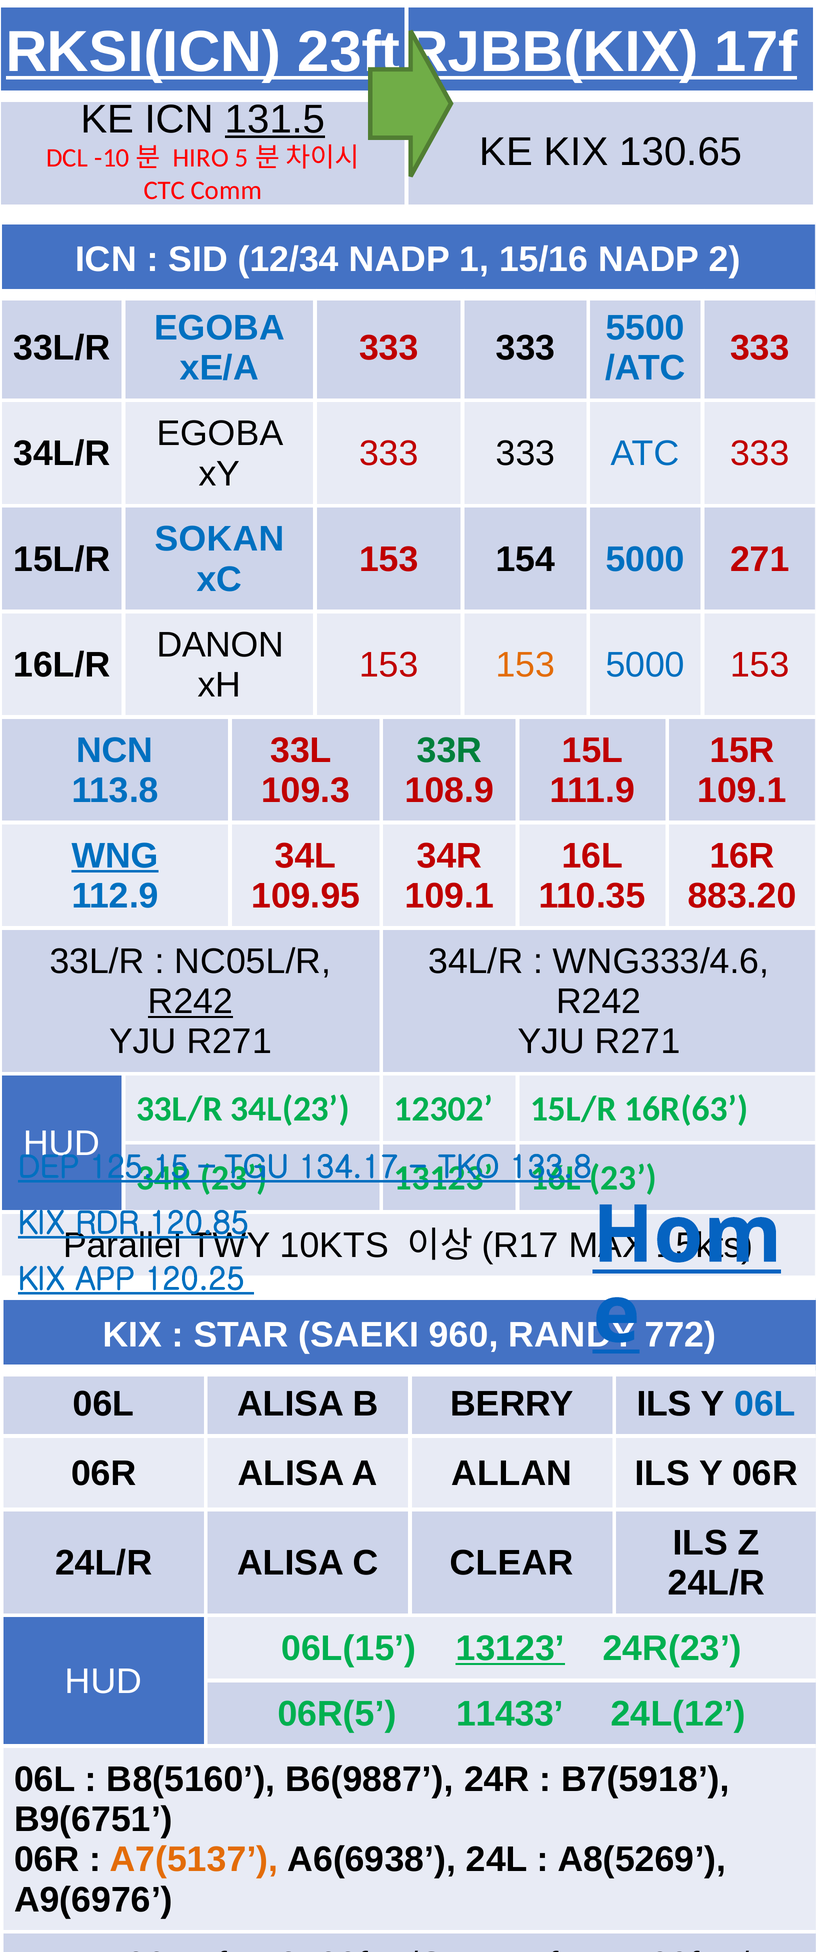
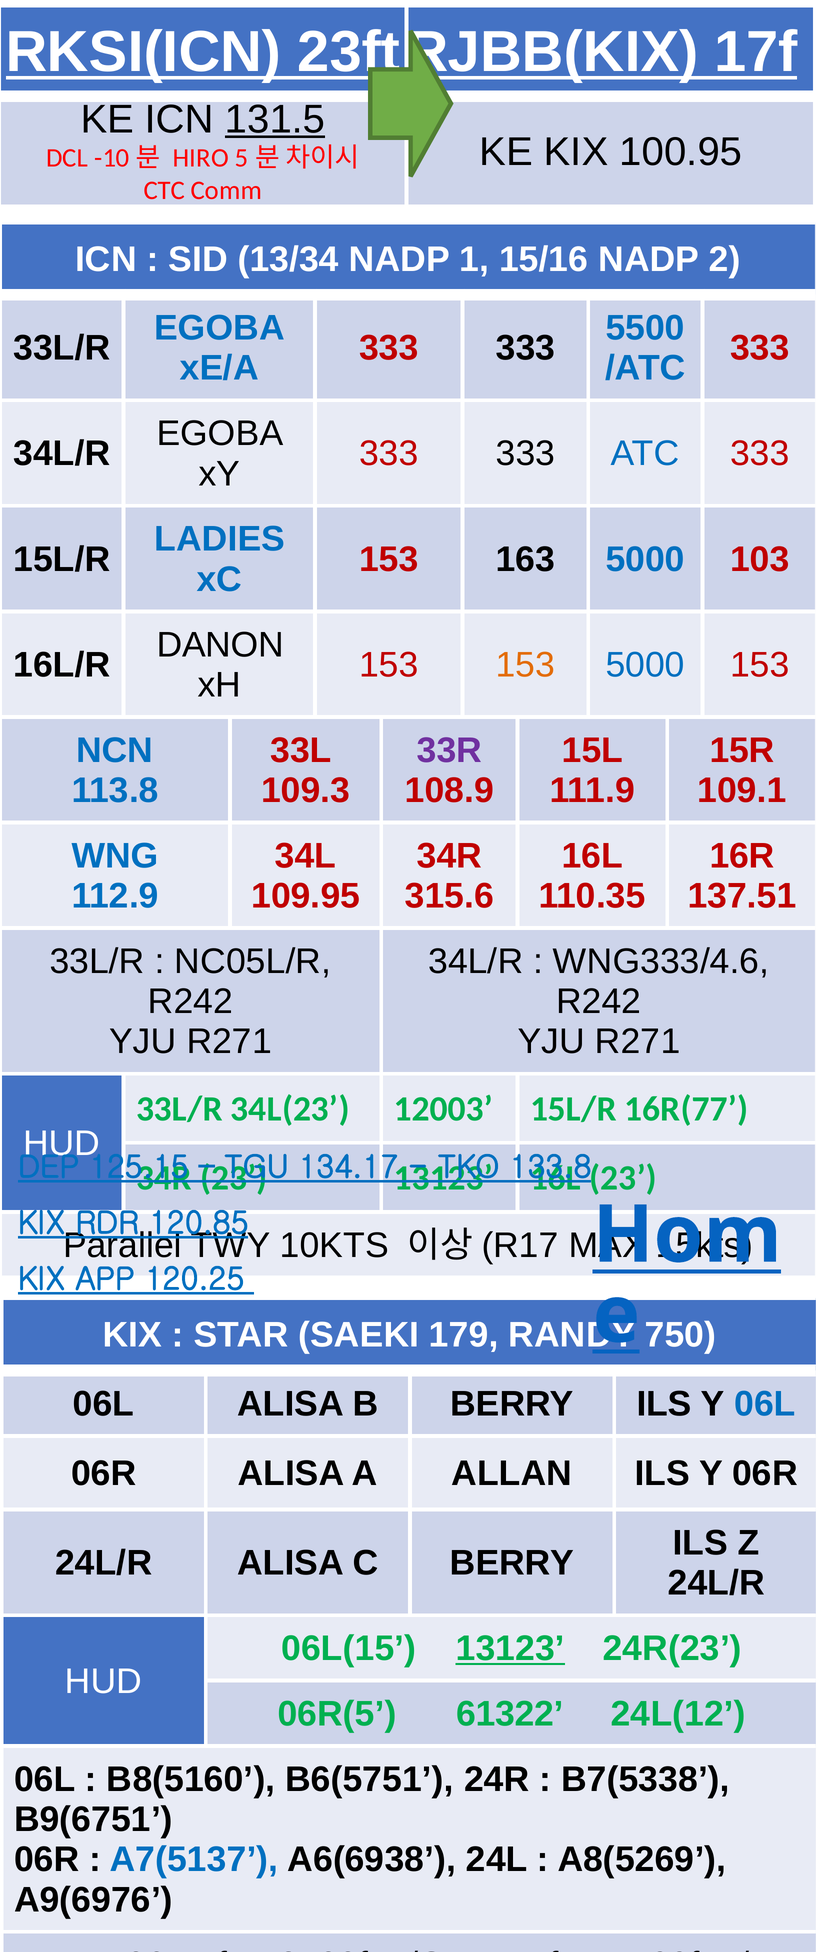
130.65: 130.65 -> 100.95 (681, 152)
12/34: 12/34 -> 13/34 (288, 259)
SOKAN: SOKAN -> LADIES (220, 539)
154: 154 -> 163 (525, 559)
271: 271 -> 103 (760, 559)
33R colour: green -> purple (449, 751)
WNG underline: present -> none (115, 856)
109.1: 109.1 -> 315.6 (449, 896)
883.20: 883.20 -> 137.51 (742, 896)
R242 underline: present -> none (190, 1002)
12302: 12302 -> 12003 (443, 1109)
16R(63: 16R(63 -> 16R(77 (686, 1109)
960: 960 -> 179 (464, 1335)
772: 772 -> 750 (680, 1335)
C CLEAR: CLEAR -> BERRY (512, 1563)
11433: 11433 -> 61322 (510, 1714)
B6(9887: B6(9887 -> B6(5751 (369, 1780)
B7(5918: B7(5918 -> B7(5338 (645, 1780)
A7(5137 colour: orange -> blue (194, 1860)
